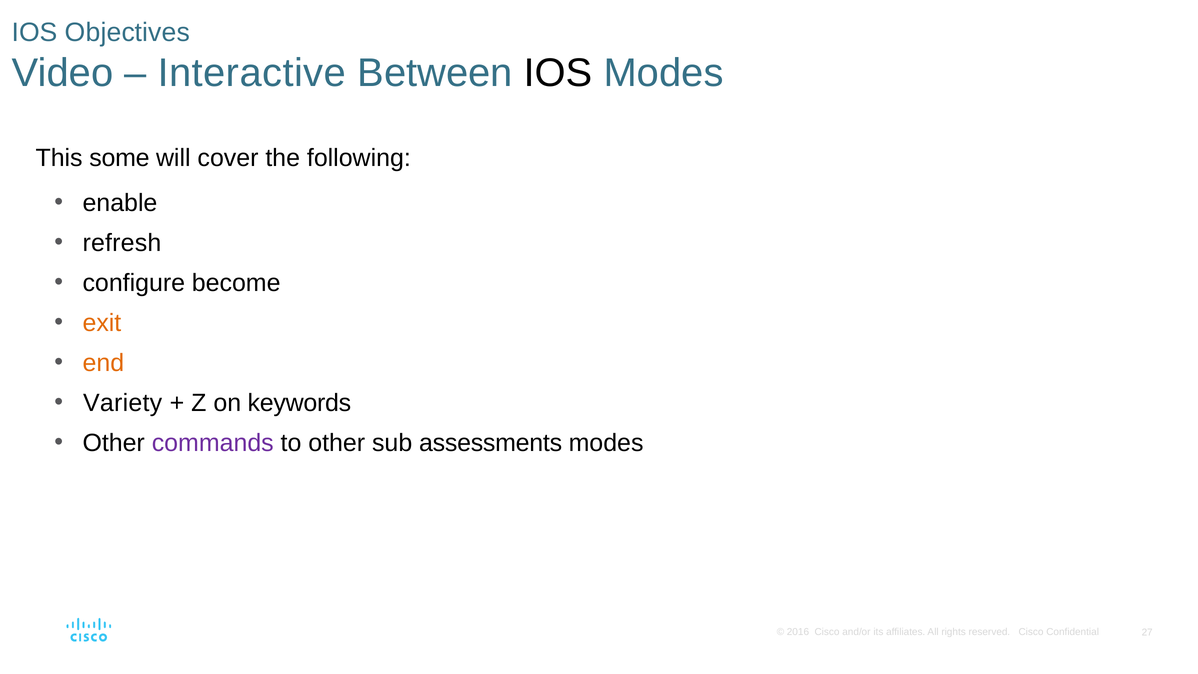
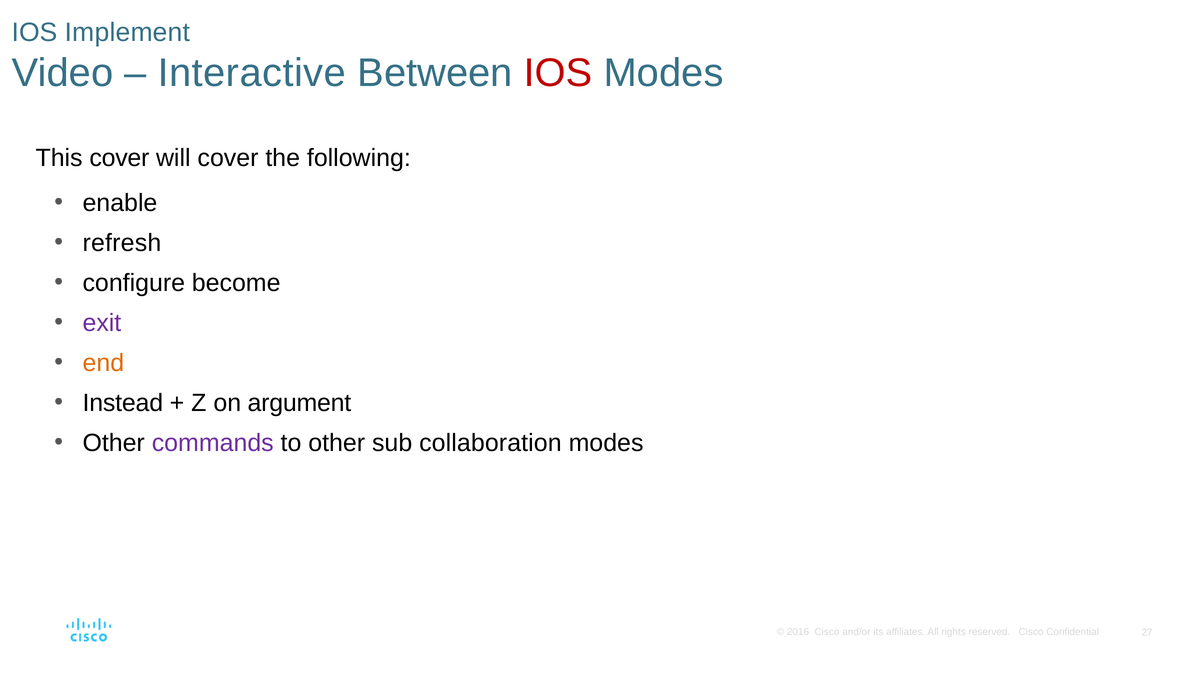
Objectives: Objectives -> Implement (128, 32)
IOS colour: black -> red (558, 73)
This some: some -> cover (119, 158)
exit colour: orange -> purple (102, 323)
Variety: Variety -> Instead (123, 403)
keywords: keywords -> argument (299, 403)
assessments: assessments -> collaboration (490, 443)
